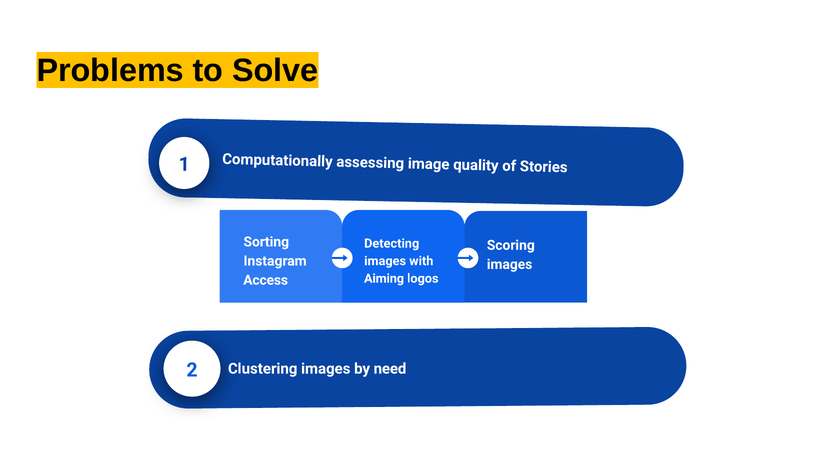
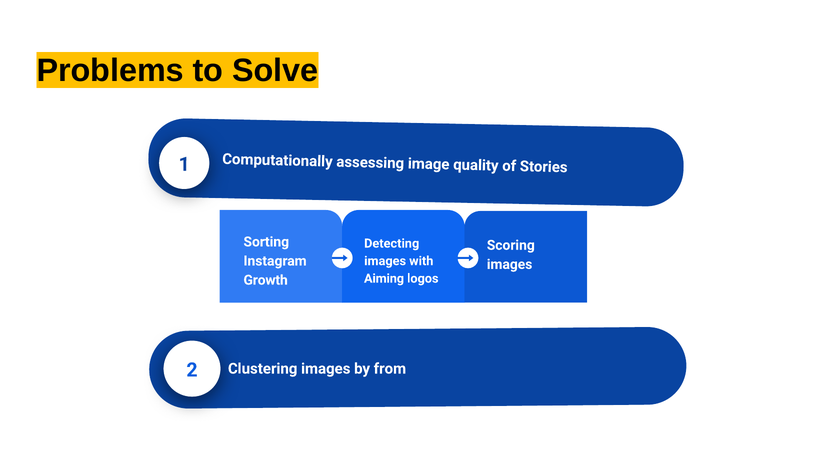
Access: Access -> Growth (266, 280)
need: need -> from (390, 369)
